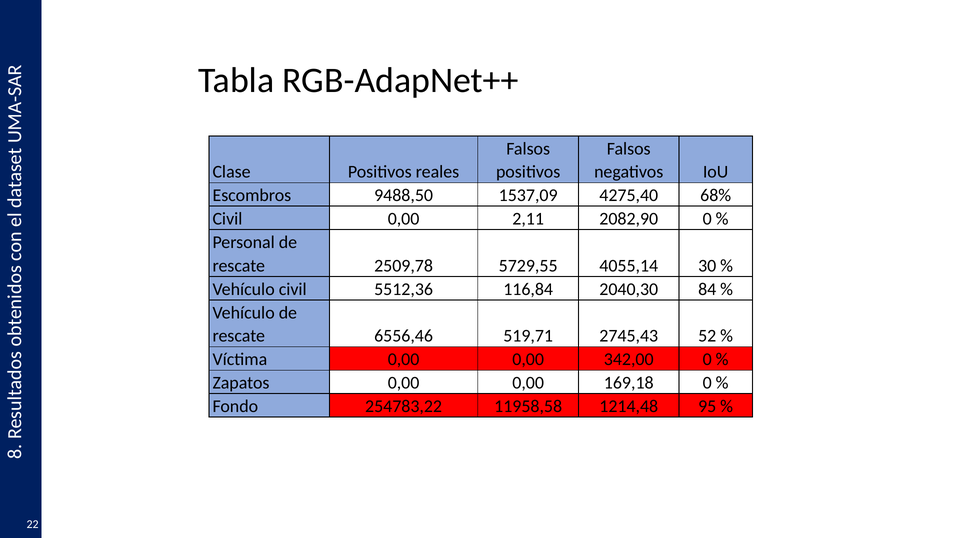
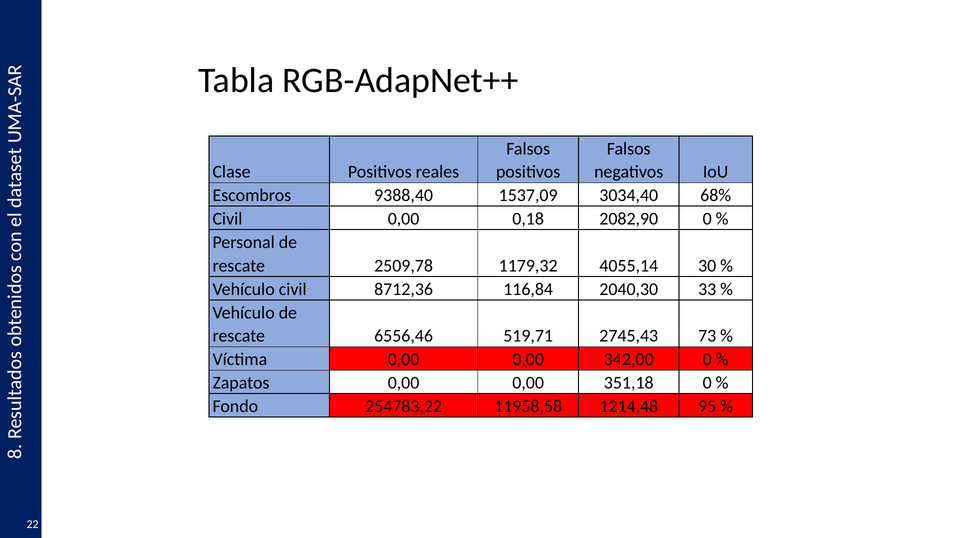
9488,50: 9488,50 -> 9388,40 (404, 195)
4275,40: 4275,40 -> 3034,40 (629, 195)
2,11: 2,11 -> 0,18 (528, 219)
5729,55: 5729,55 -> 1179,32 (528, 266)
5512,36: 5512,36 -> 8712,36 (404, 289)
84: 84 -> 33 (707, 289)
52: 52 -> 73 (707, 336)
169,18: 169,18 -> 351,18 (629, 383)
